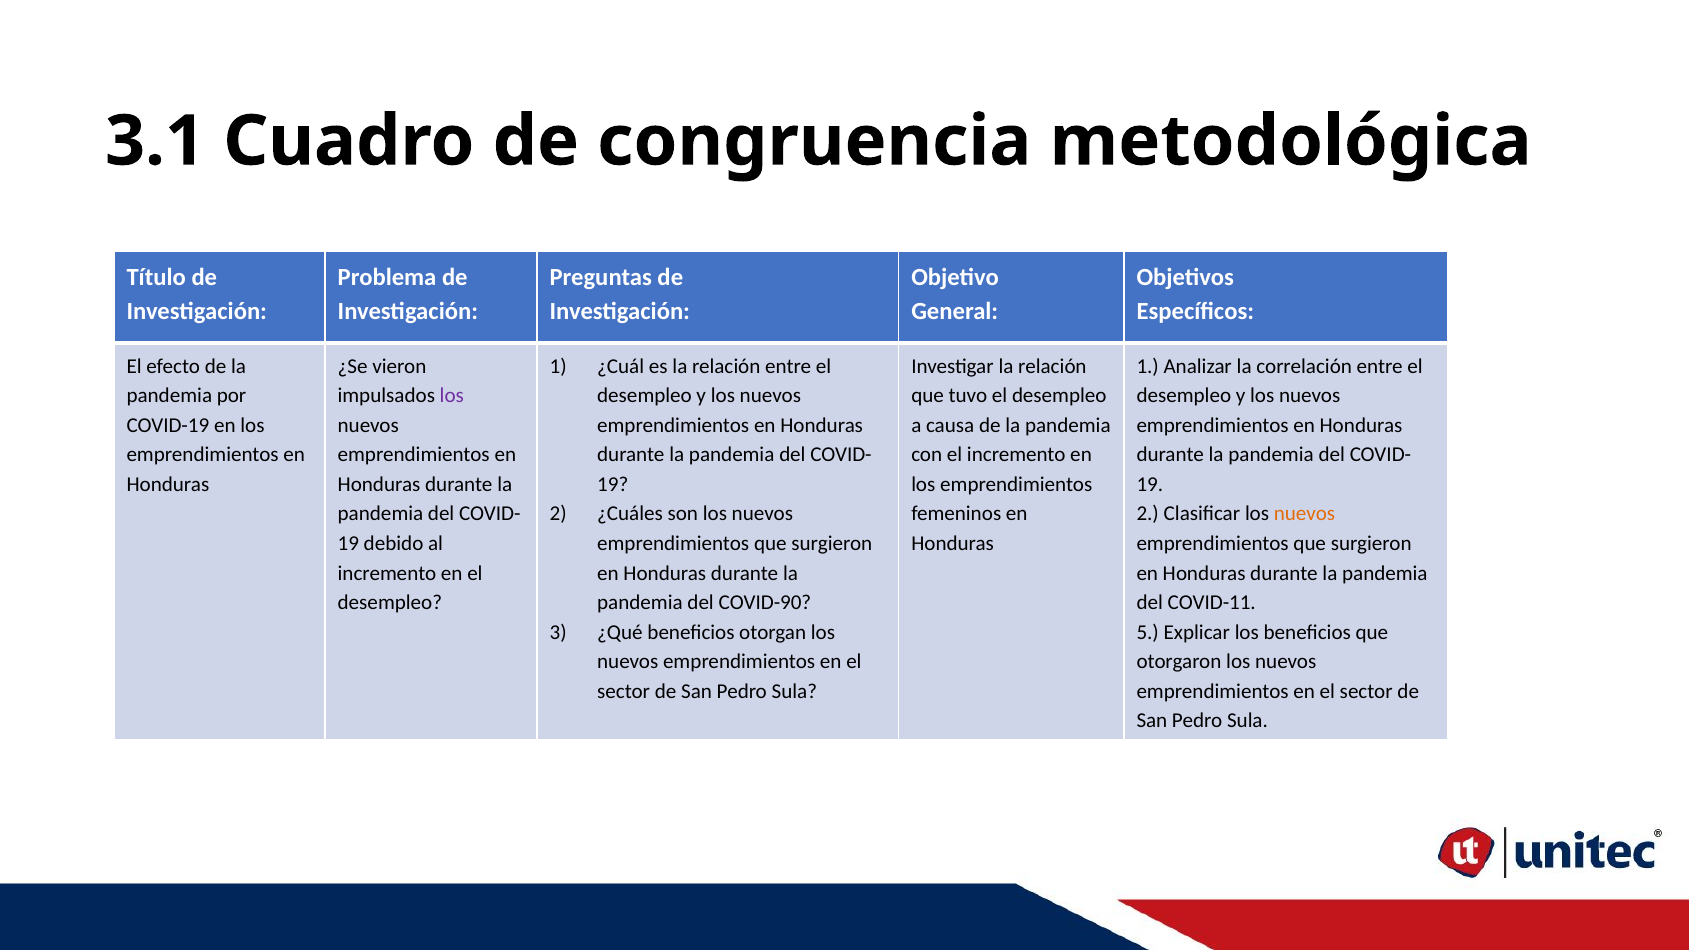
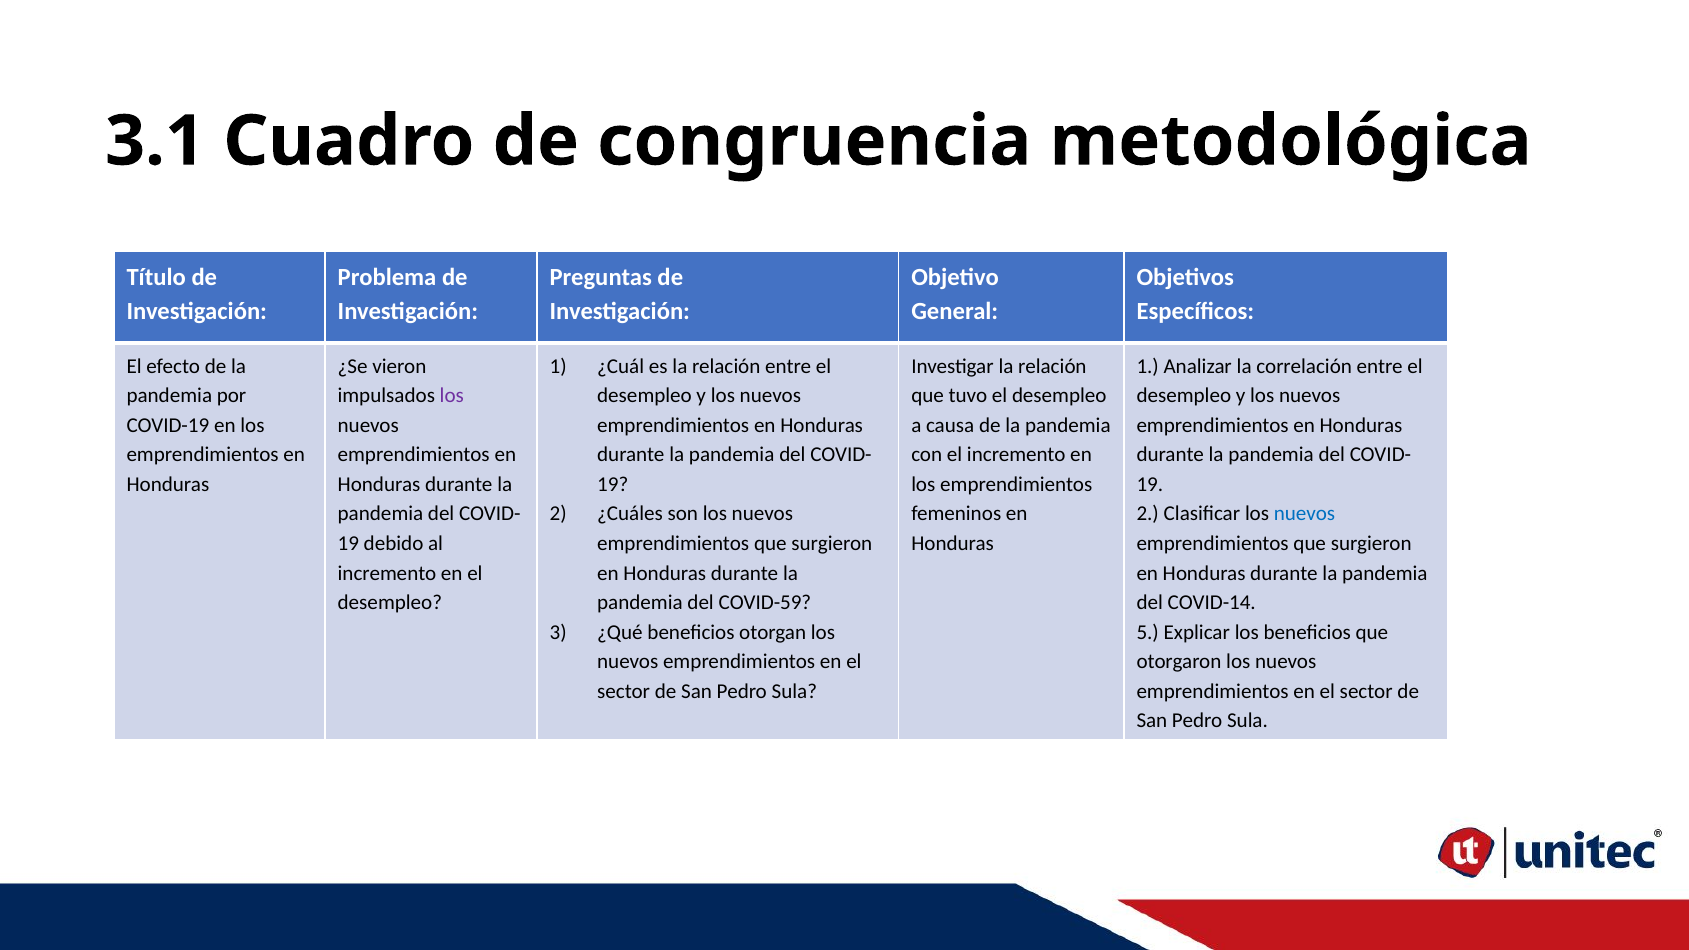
nuevos colour: orange -> blue (1305, 514)
COVID-90: COVID-90 -> COVID-59 (765, 603)
COVID-11: COVID-11 -> COVID-14 (1212, 603)
